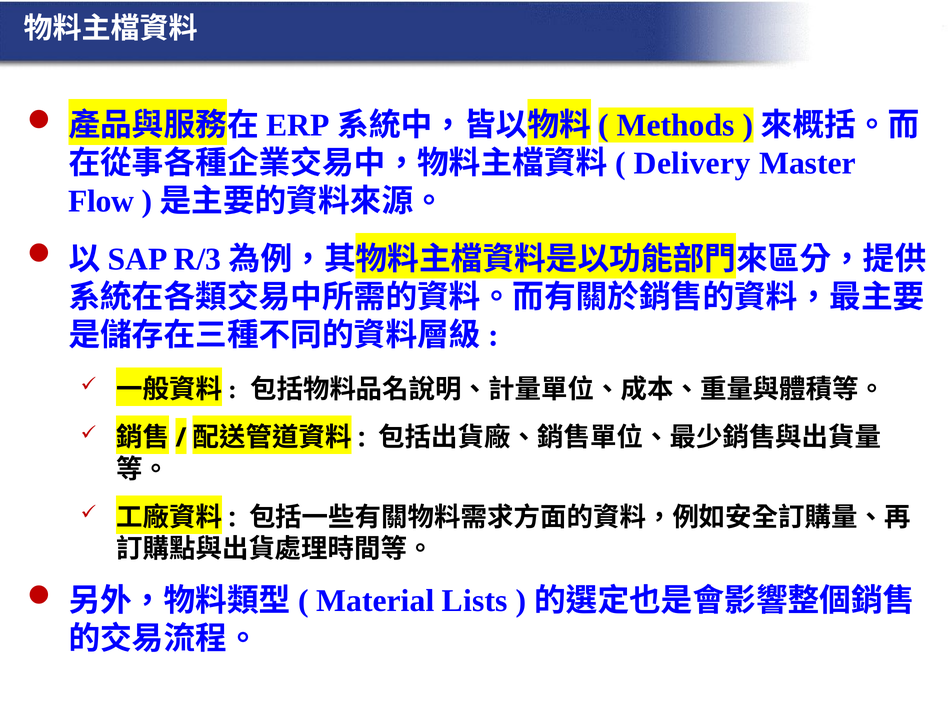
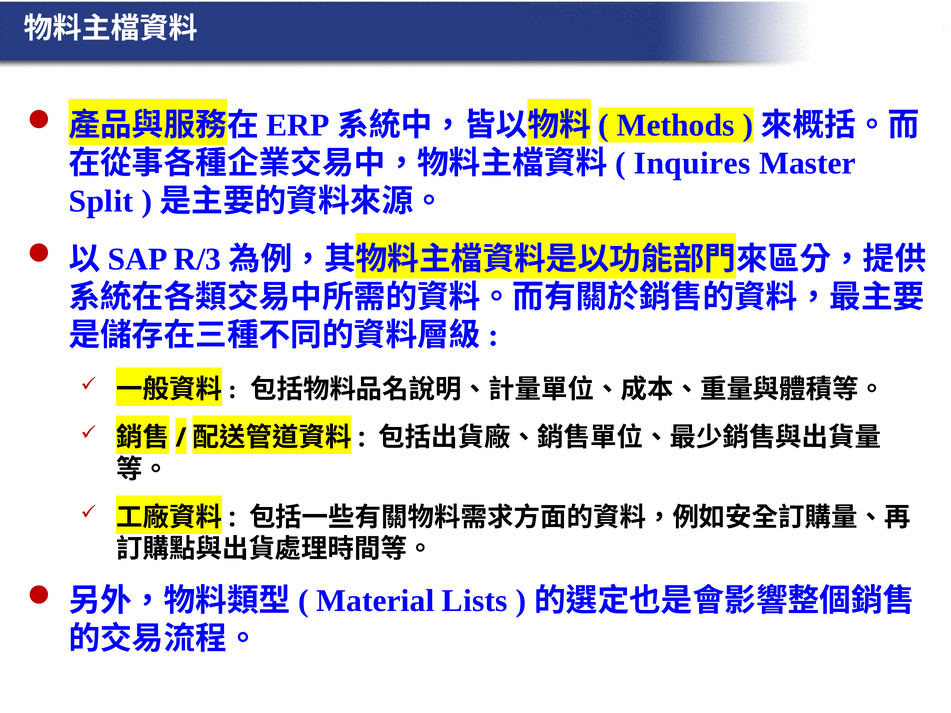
Delivery: Delivery -> Inquires (692, 163)
Flow: Flow -> Split (101, 201)
